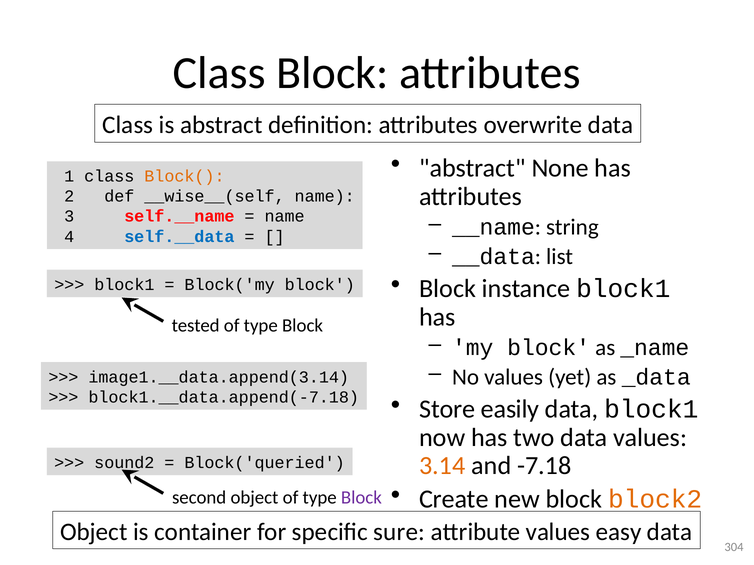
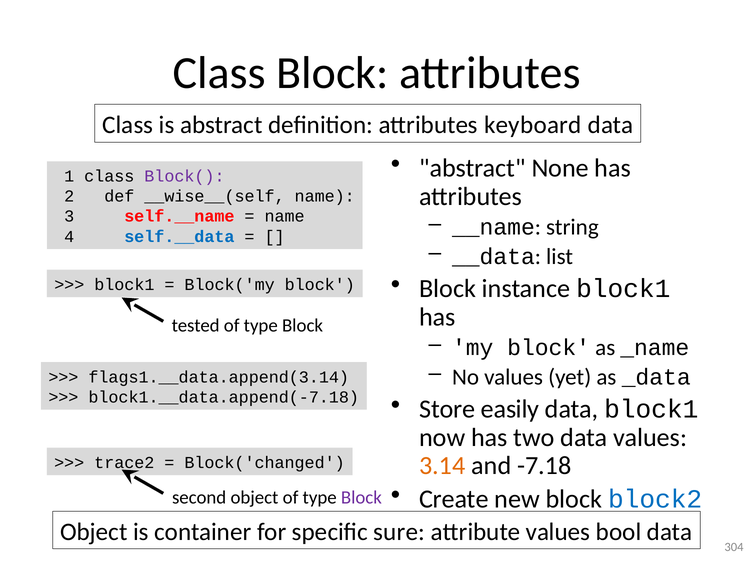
overwrite: overwrite -> keyboard (533, 125)
Block( colour: orange -> purple (184, 176)
image1.__data.append(3.14: image1.__data.append(3.14 -> flags1.__data.append(3.14 (219, 377)
sound2: sound2 -> trace2 (124, 463)
Block('queried: Block('queried -> Block('changed (265, 463)
block2 colour: orange -> blue (655, 500)
easy: easy -> bool (619, 532)
